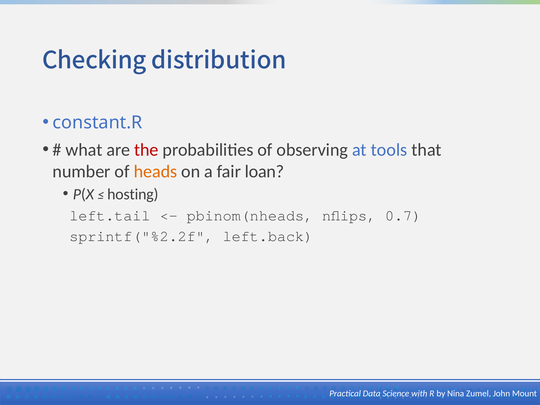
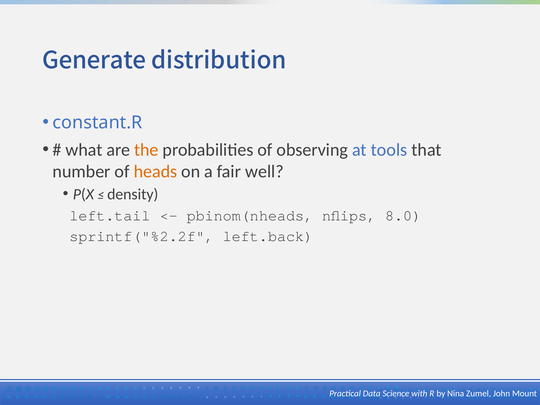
Checking: Checking -> Generate (94, 61)
the colour: red -> orange (146, 150)
loan: loan -> well (264, 171)
hosting: hosting -> density (133, 194)
0.7: 0.7 -> 8.0 (403, 216)
